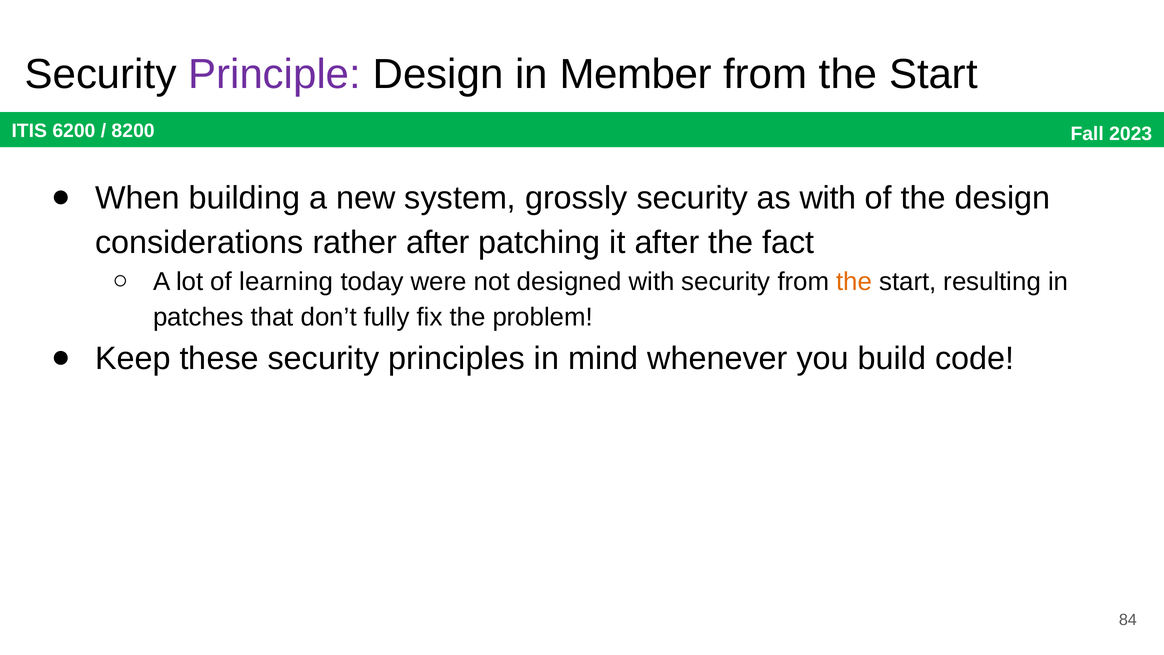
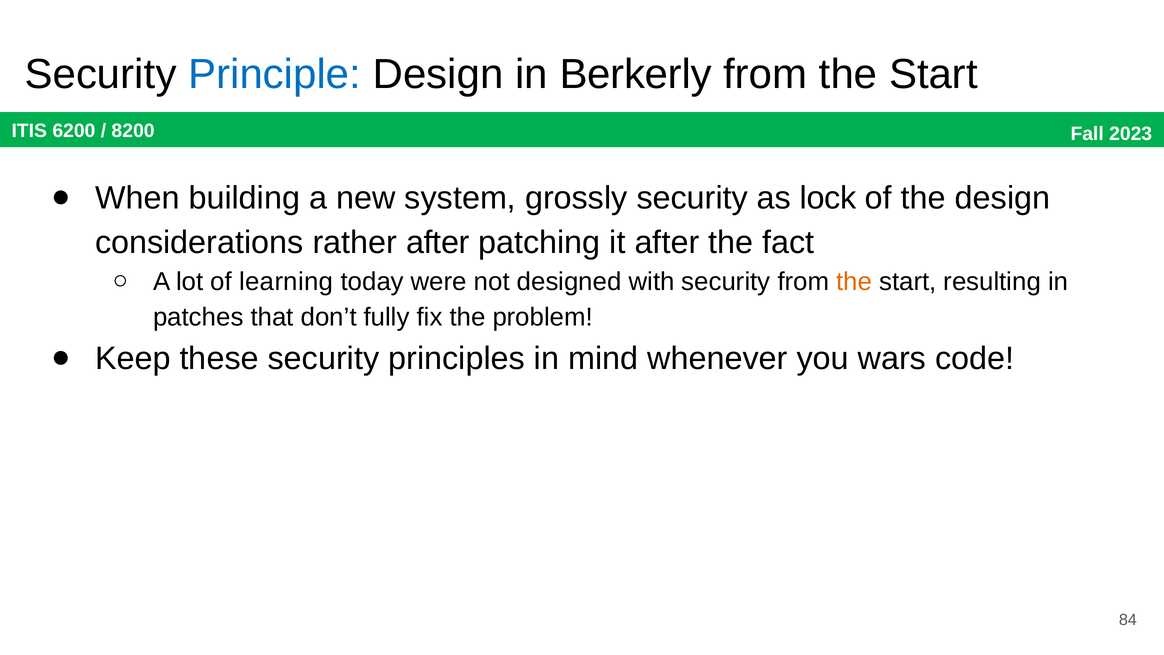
Principle colour: purple -> blue (275, 74)
Member: Member -> Berkerly (636, 74)
as with: with -> lock (828, 198)
build: build -> wars (892, 358)
